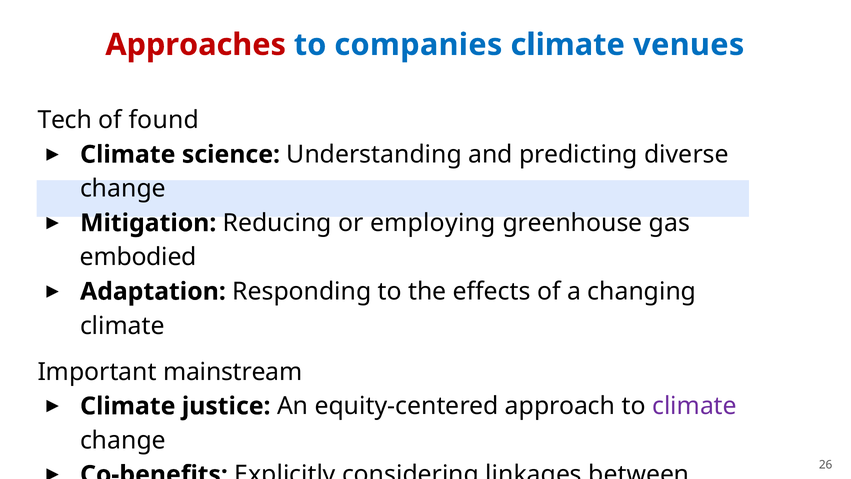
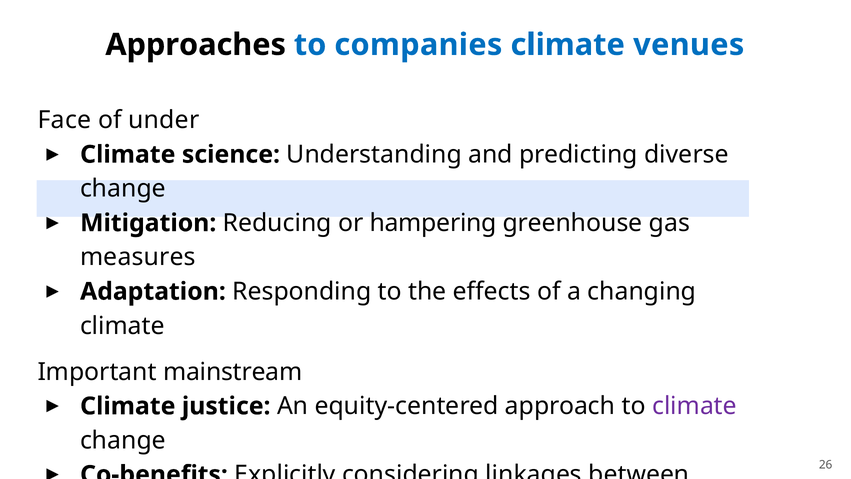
Approaches colour: red -> black (196, 45)
Tech: Tech -> Face (65, 120)
found: found -> under (164, 120)
employing: employing -> hampering (433, 223)
embodied: embodied -> measures (138, 257)
